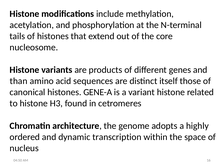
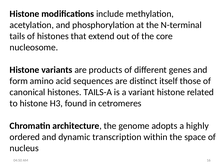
than: than -> form (19, 81)
GENE-A: GENE-A -> TAILS-A (98, 92)
